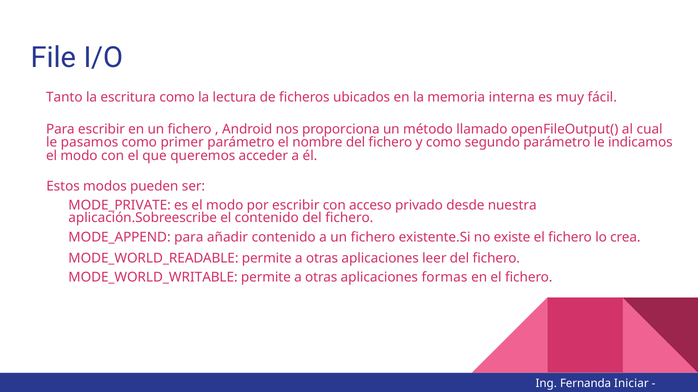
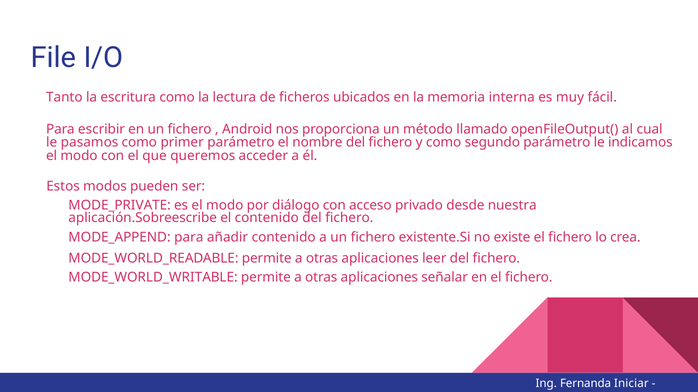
por escribir: escribir -> diálogo (296, 205)
formas: formas -> señalar (445, 277)
